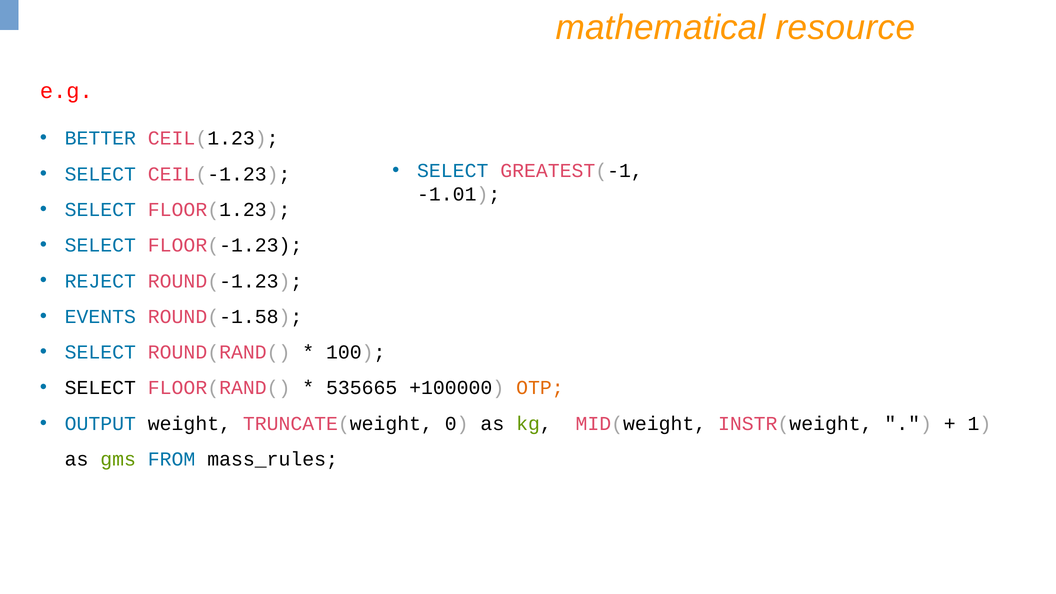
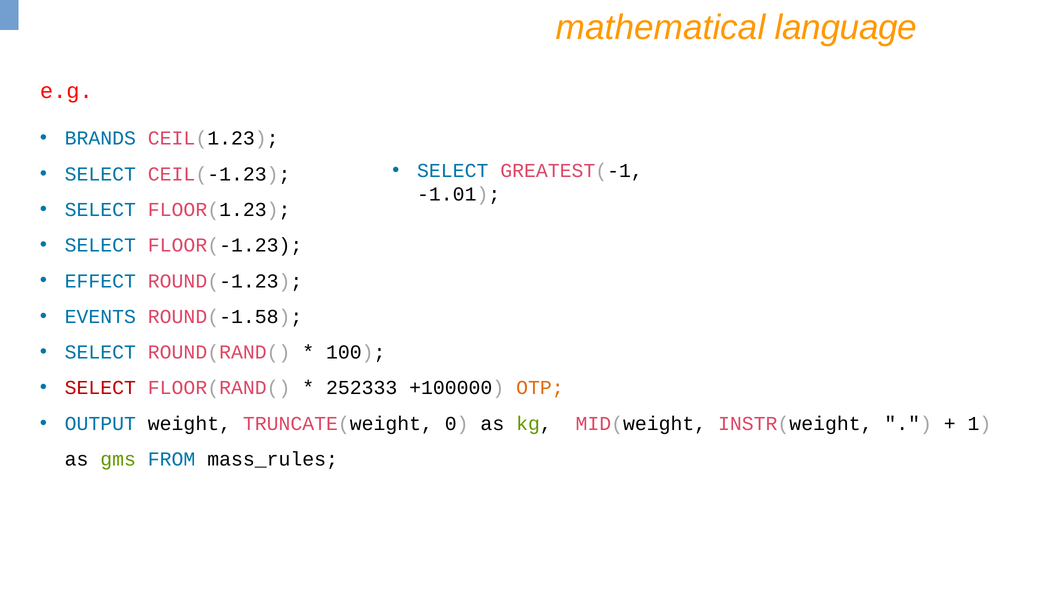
resource: resource -> language (846, 27)
BETTER: BETTER -> BRANDS (100, 138)
REJECT: REJECT -> EFFECT (100, 281)
SELECT colour: black -> red (100, 388)
535665: 535665 -> 252333 (362, 388)
